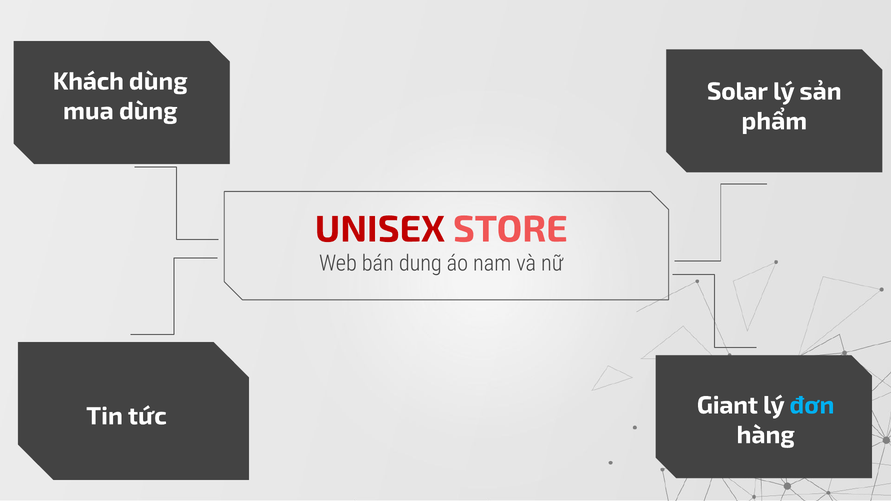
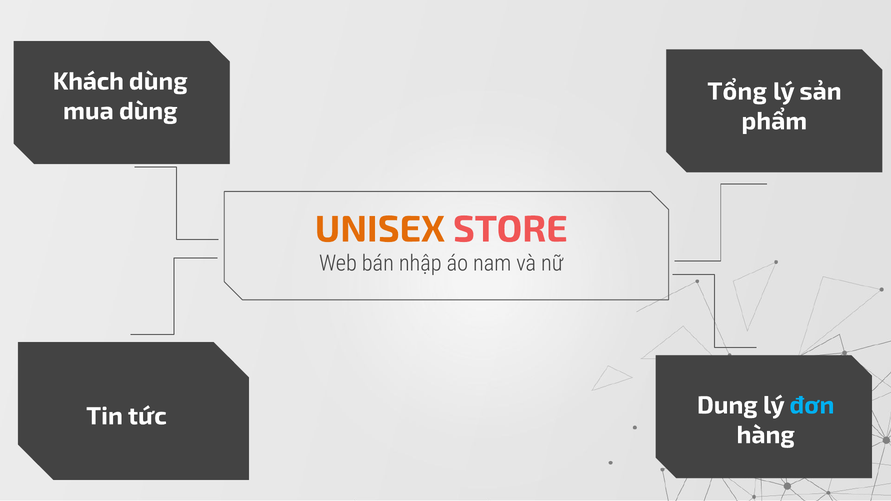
Solar: Solar -> Tổng (737, 91)
UNISEX colour: red -> orange (380, 229)
dung: dung -> nhập (420, 264)
Giant: Giant -> Dung (727, 405)
